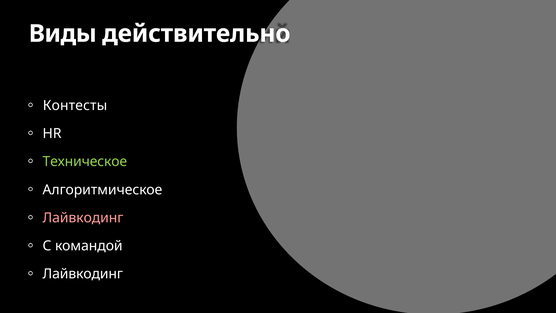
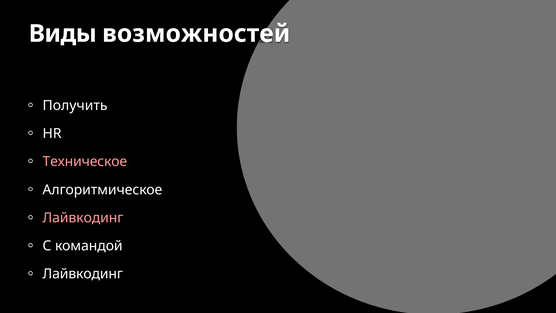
действительно: действительно -> возможностей (196, 34)
Контесты: Контесты -> Получить (75, 105)
Техническое colour: light green -> pink (85, 162)
